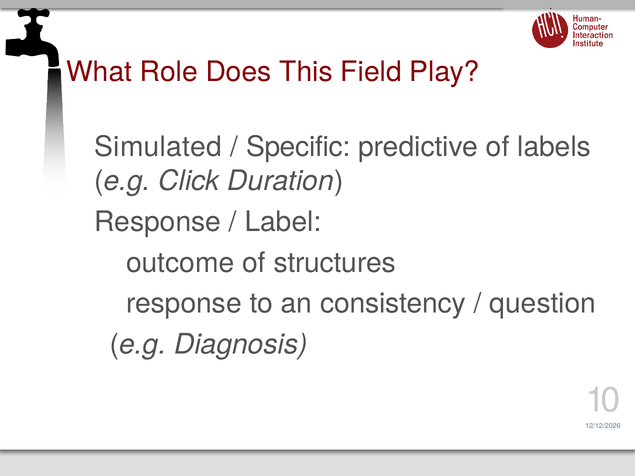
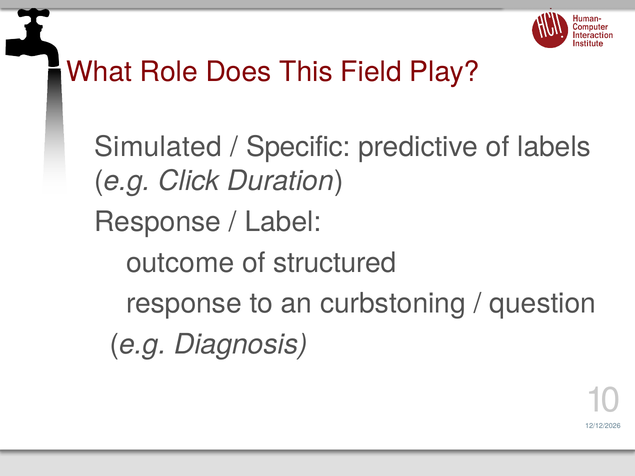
structures: structures -> structured (335, 263)
consistency: consistency -> curbstoning (393, 304)
